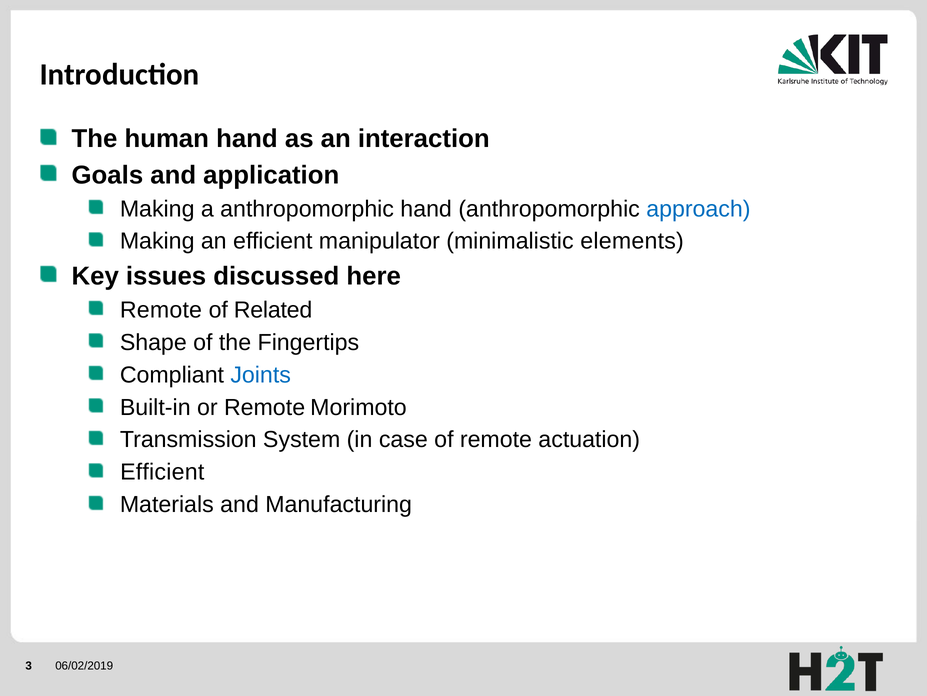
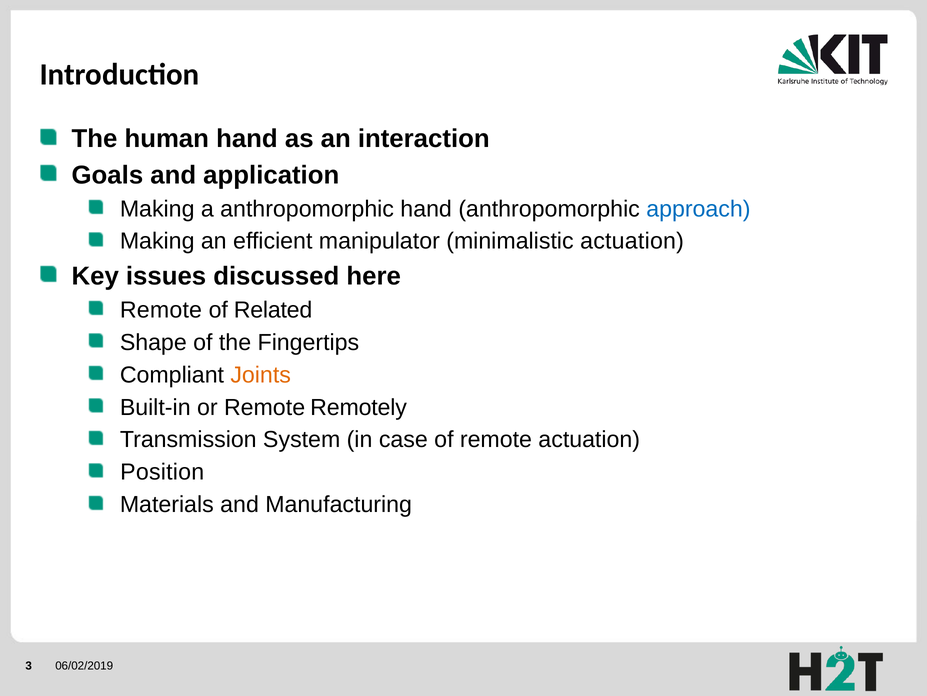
minimalistic elements: elements -> actuation (632, 241)
Joints colour: blue -> orange (261, 374)
Morimoto: Morimoto -> Remotely (359, 407)
Efficient: Efficient -> Position (162, 472)
